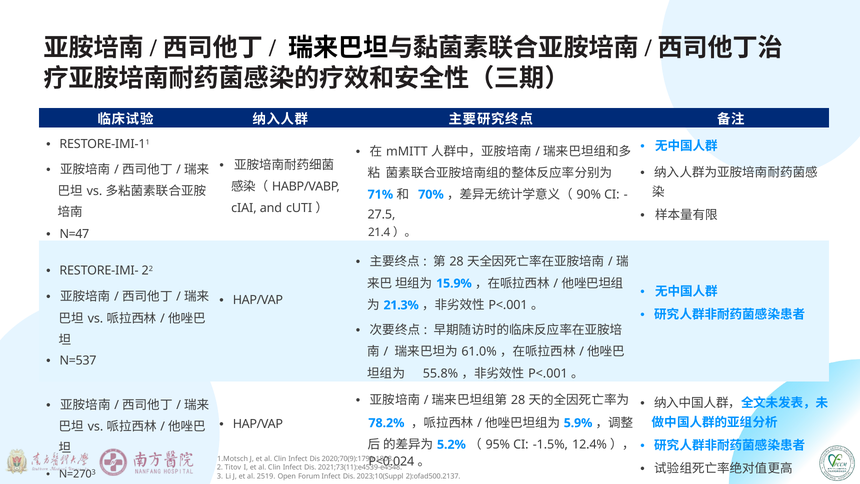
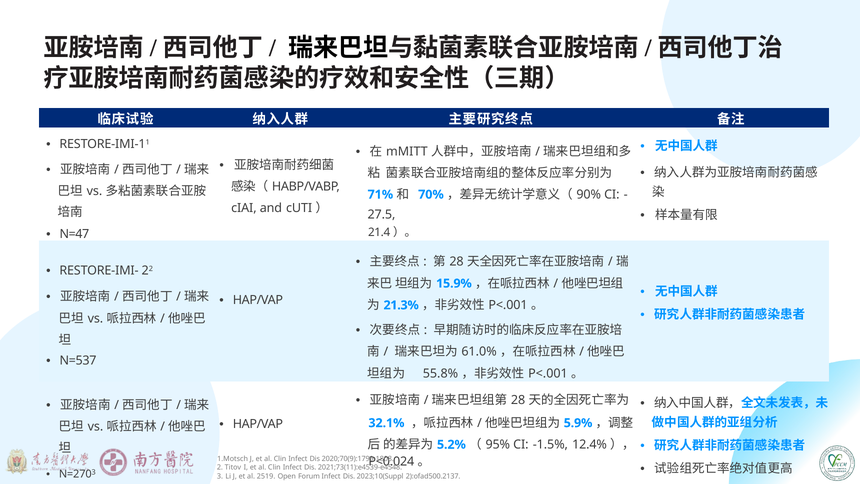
78.2%: 78.2% -> 32.1% (386, 423)
